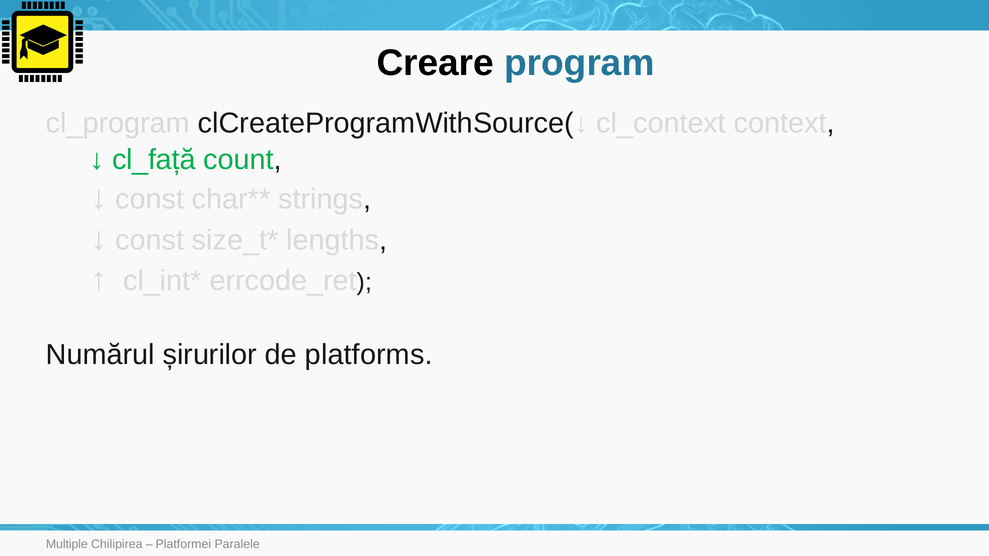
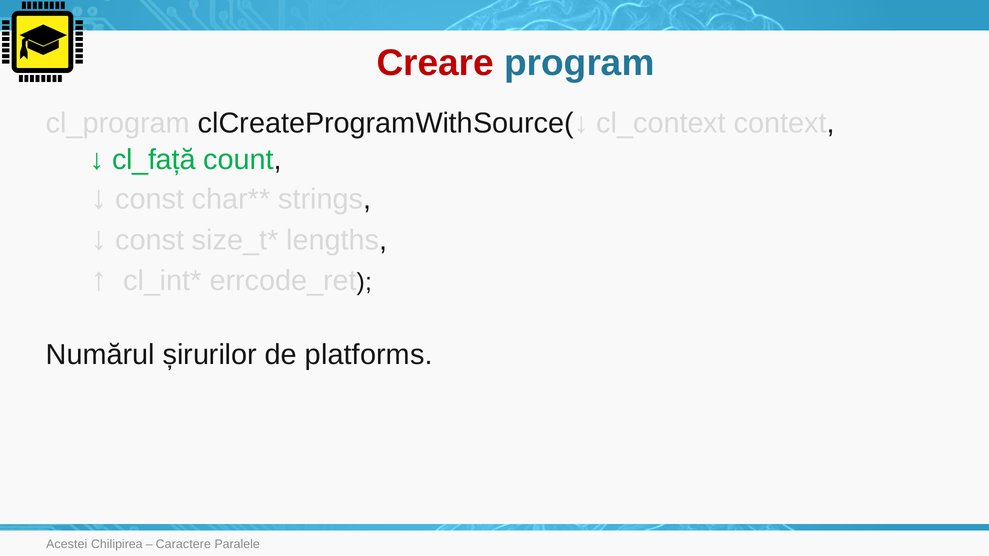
Creare colour: black -> red (435, 63)
Multiple: Multiple -> Acestei (67, 544)
Platformei: Platformei -> Caractere (183, 544)
